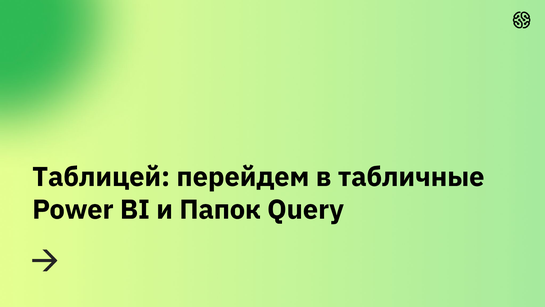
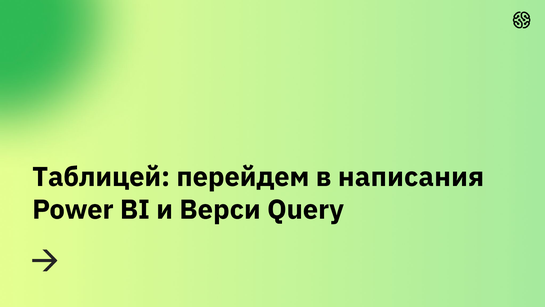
табличные: табличные -> написания (411, 177)
Папок: Папок -> Верси (220, 209)
